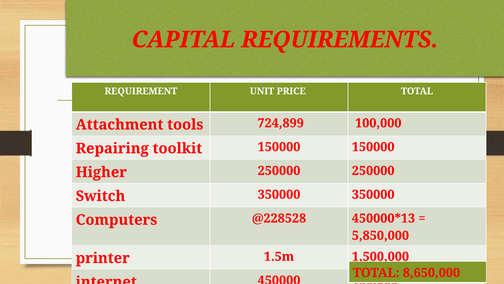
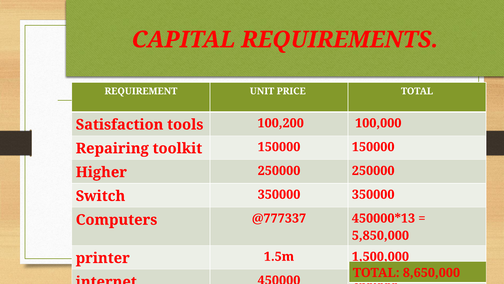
Attachment: Attachment -> Satisfaction (120, 124)
724,899: 724,899 -> 100,200 (281, 123)
@228528: @228528 -> @777337 (279, 218)
